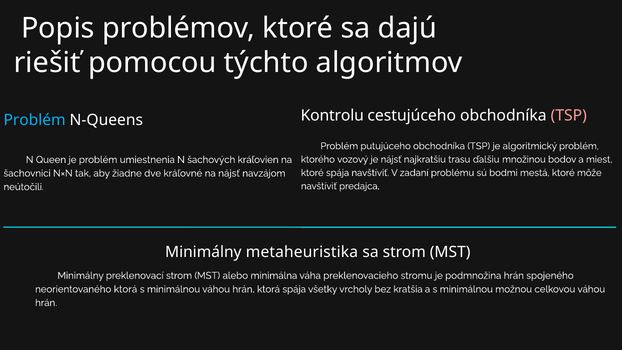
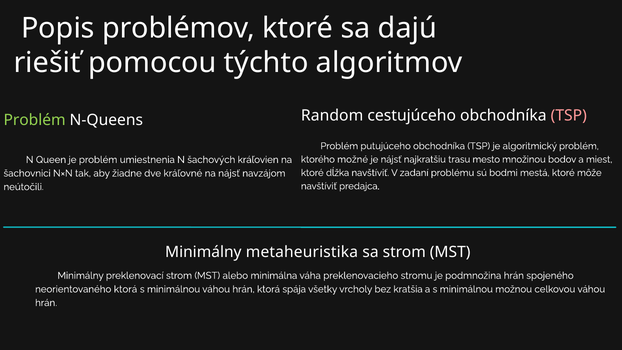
Kontrolu: Kontrolu -> Random (332, 115)
Problém colour: light blue -> light green (35, 120)
vozový: vozový -> možné (353, 159)
ďalšiu: ďalšiu -> mesto (486, 159)
ktoré spája: spája -> dĺžka (338, 173)
